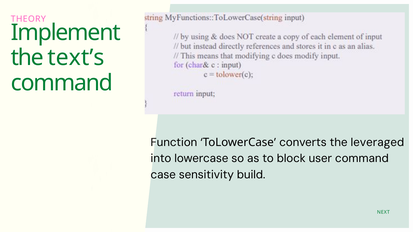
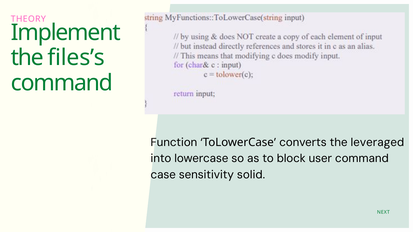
text’s: text’s -> files’s (76, 58)
build: build -> solid (251, 175)
